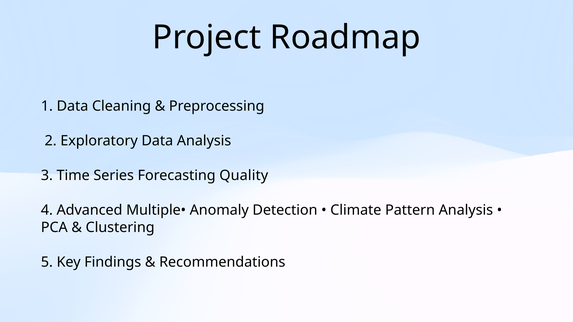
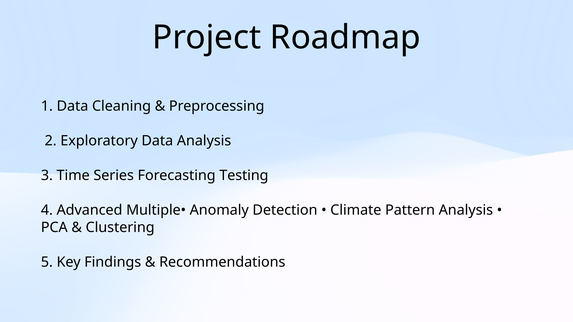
Quality: Quality -> Testing (244, 176)
